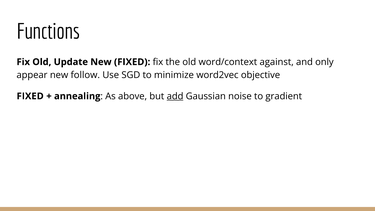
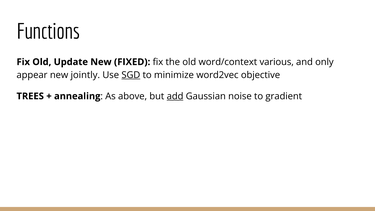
against: against -> various (277, 62)
follow: follow -> jointly (85, 75)
SGD underline: none -> present (131, 75)
FIXED: FIXED -> TREES (30, 96)
